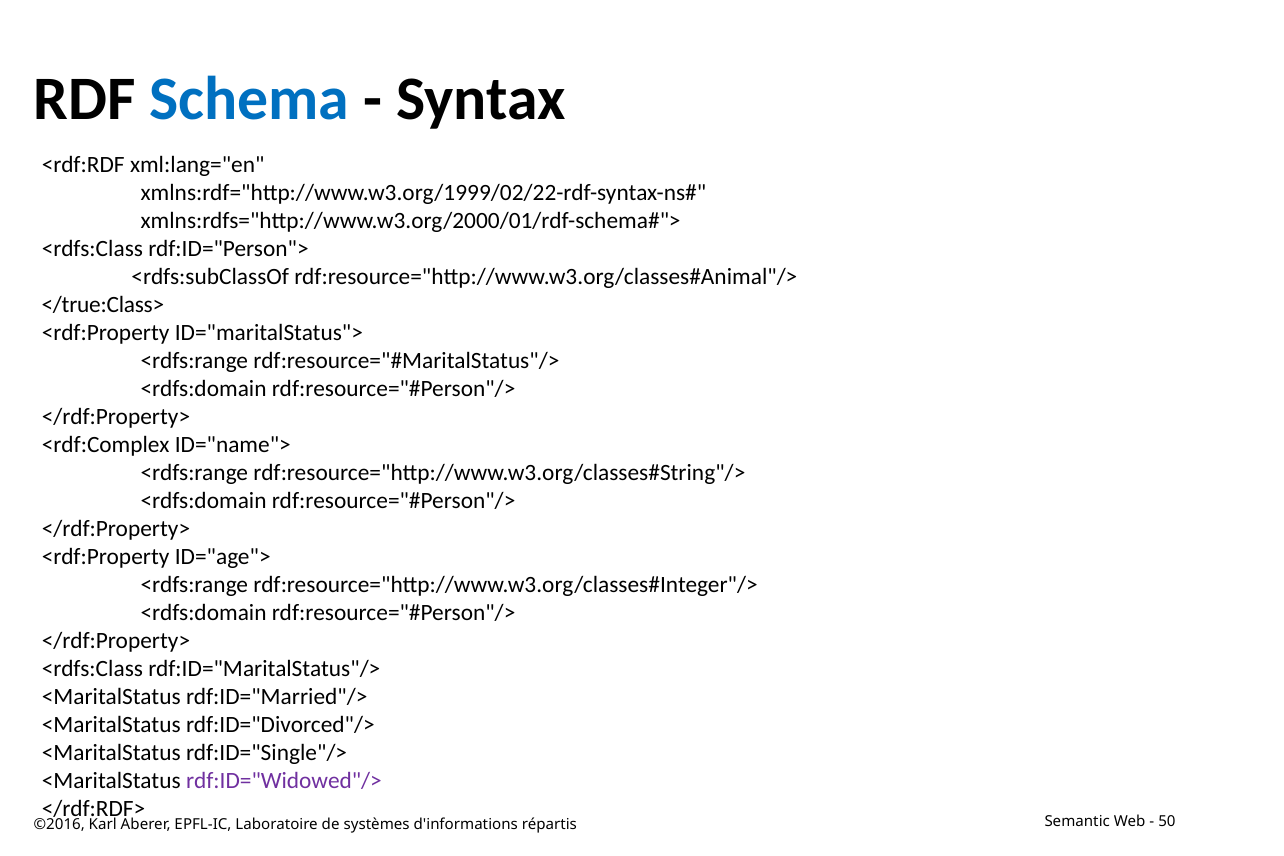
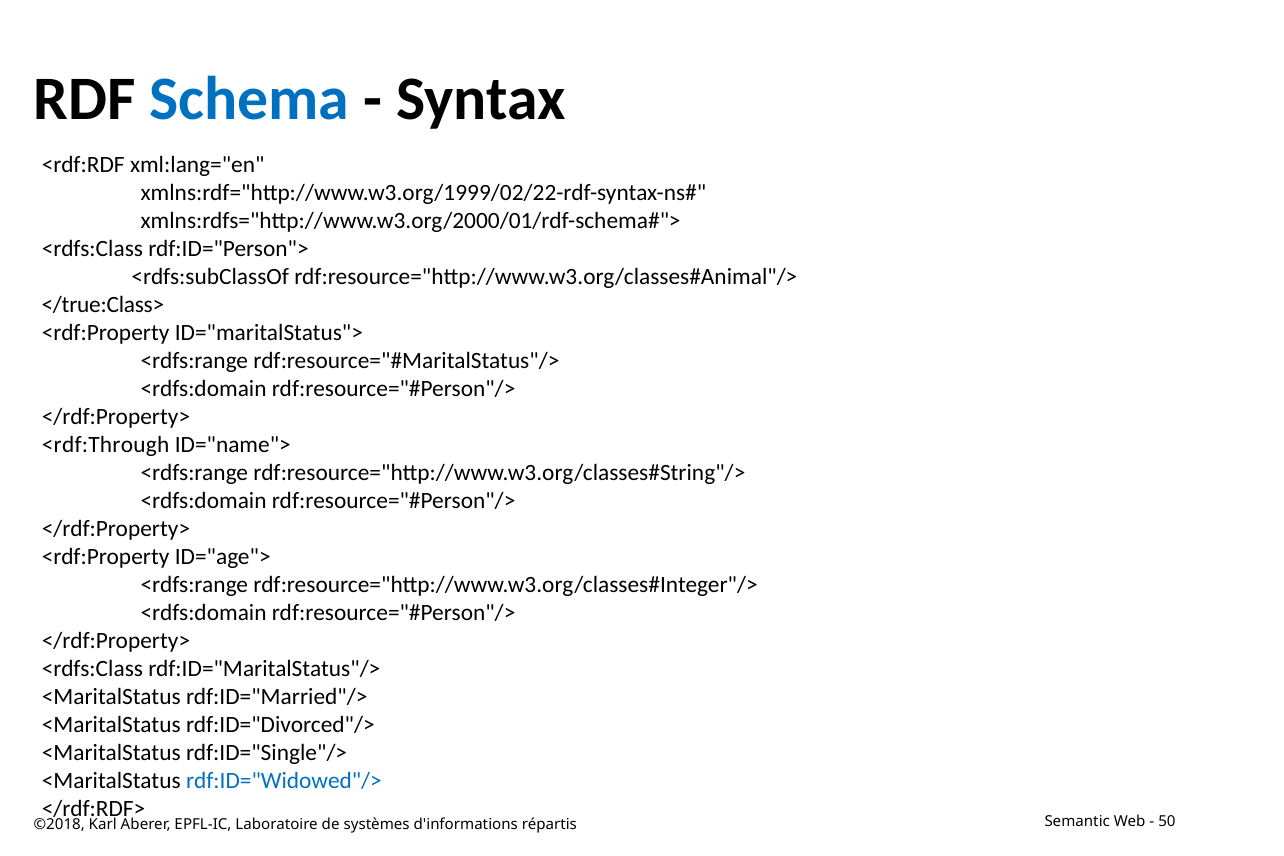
<rdf:Complex: <rdf:Complex -> <rdf:Through (106, 445)
rdf:ID="Widowed"/> colour: purple -> blue (284, 781)
©2016: ©2016 -> ©2018 (59, 825)
